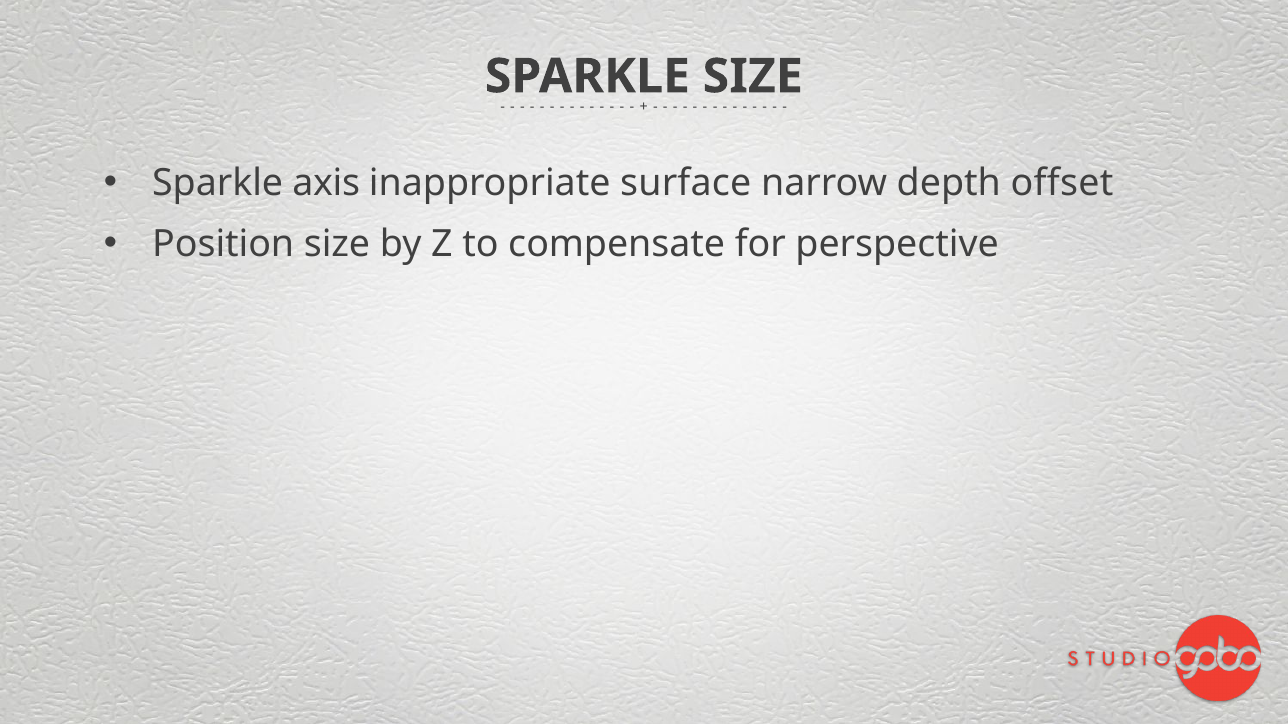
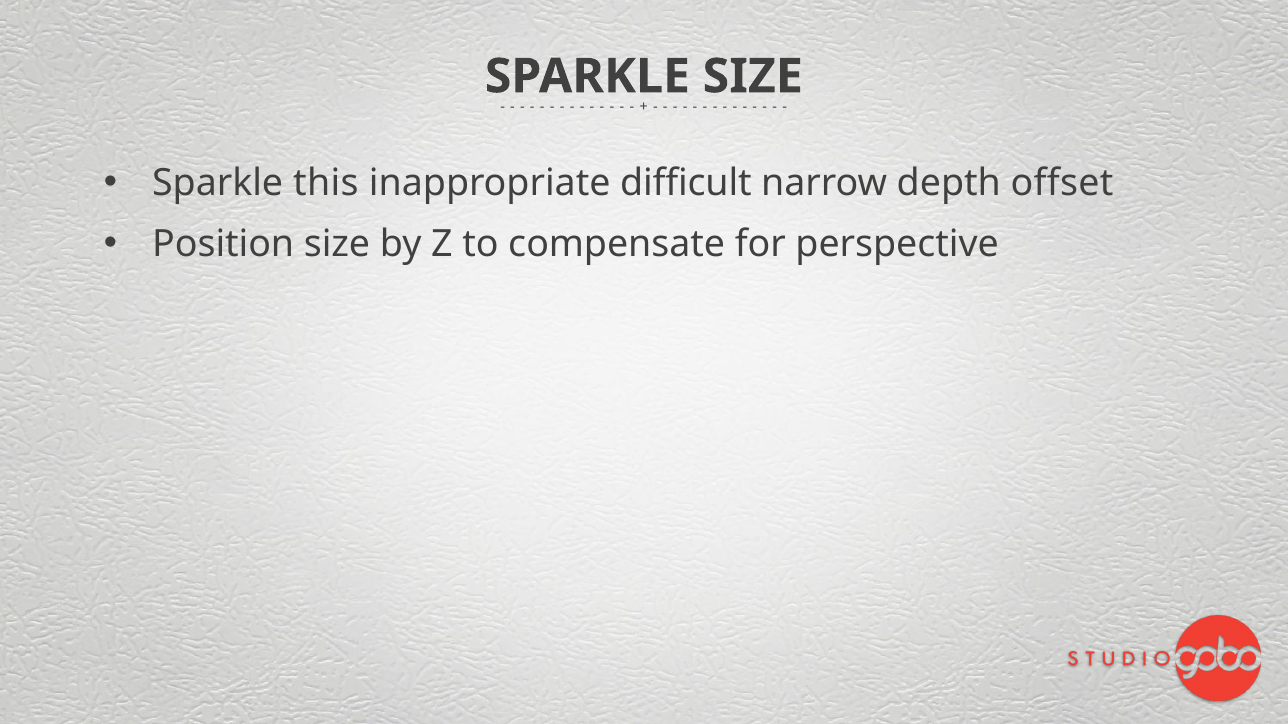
axis: axis -> this (326, 183)
surface: surface -> difficult (686, 183)
